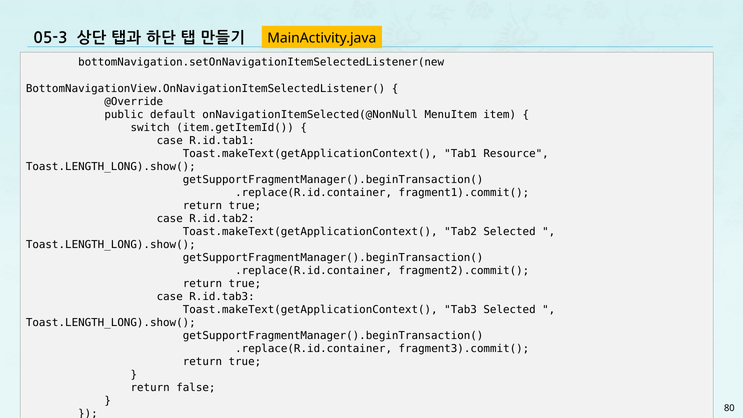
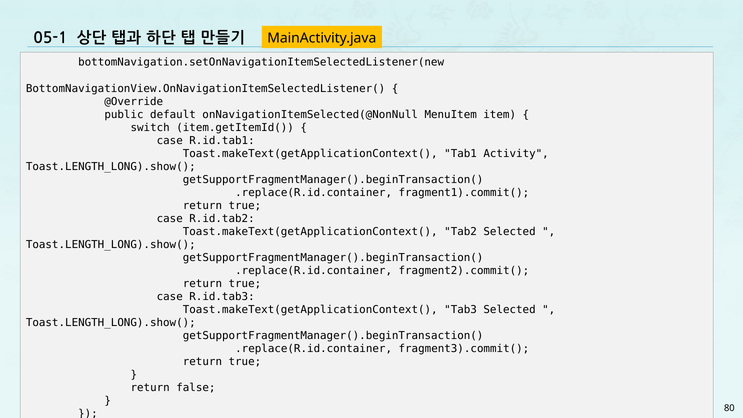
05-3: 05-3 -> 05-1 (51, 38)
Resource: Resource -> Activity (516, 153)
